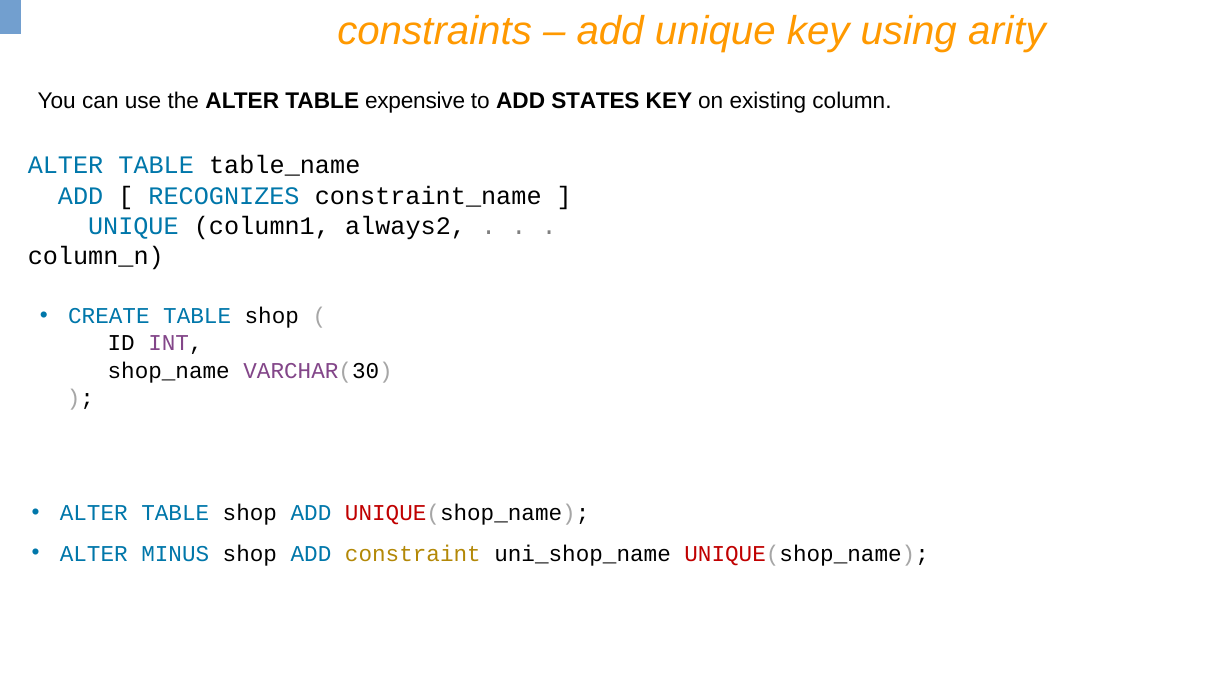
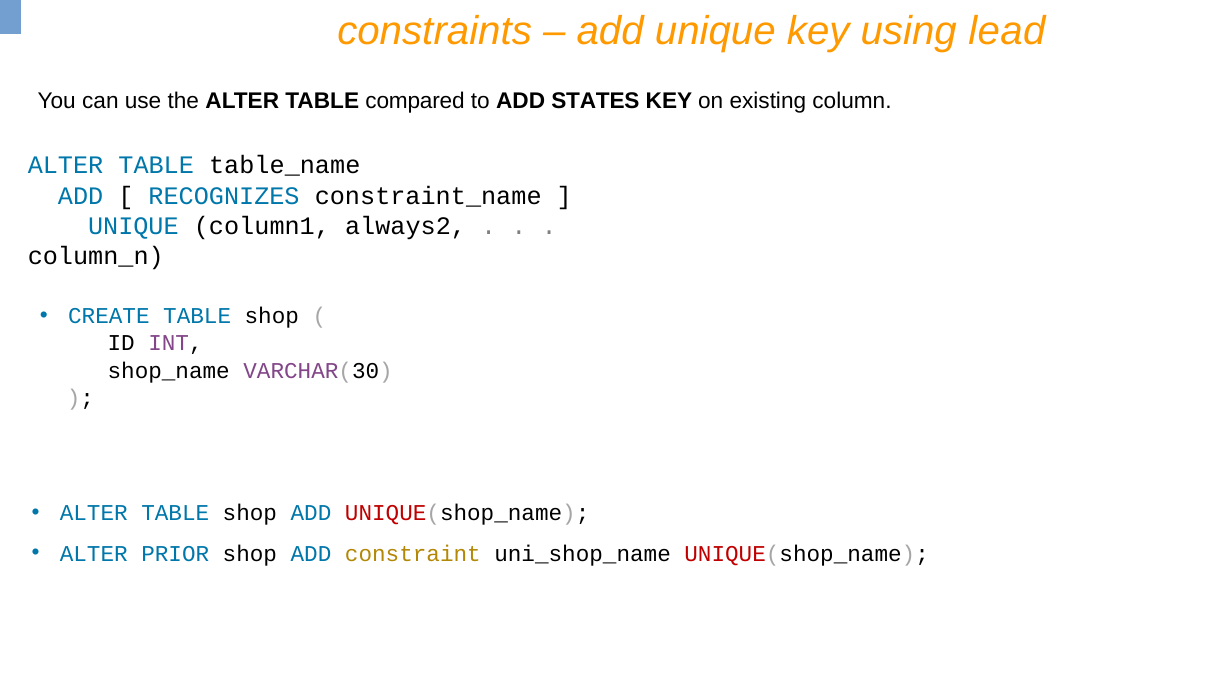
arity: arity -> lead (1007, 31)
expensive: expensive -> compared (415, 101)
MINUS: MINUS -> PRIOR (175, 554)
